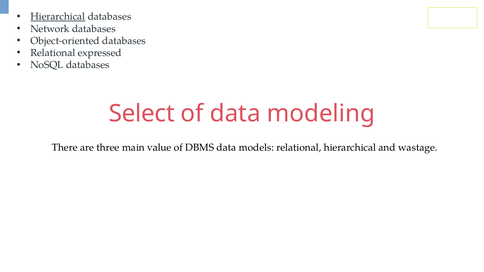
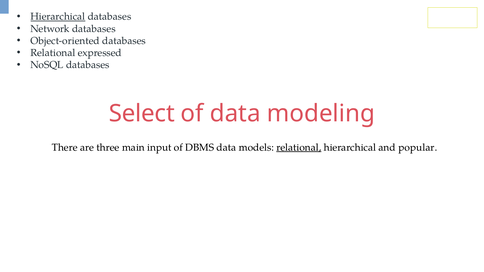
value: value -> input (159, 147)
relational underline: none -> present (299, 147)
wastage: wastage -> popular (418, 147)
